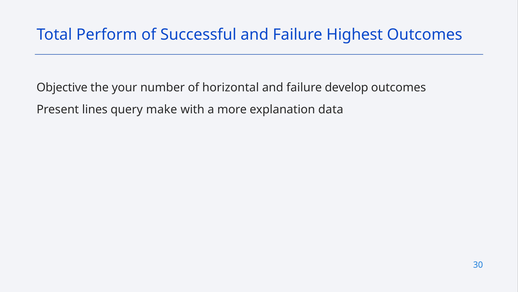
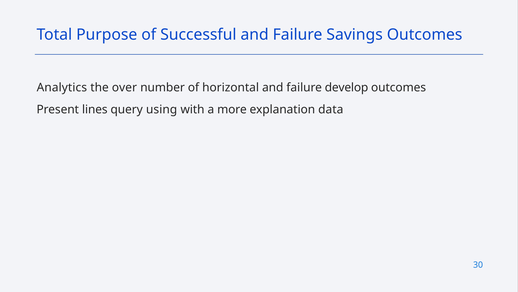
Perform: Perform -> Purpose (107, 34)
Highest: Highest -> Savings (355, 34)
Objective: Objective -> Analytics (62, 87)
your: your -> over (124, 87)
make: make -> using (162, 109)
